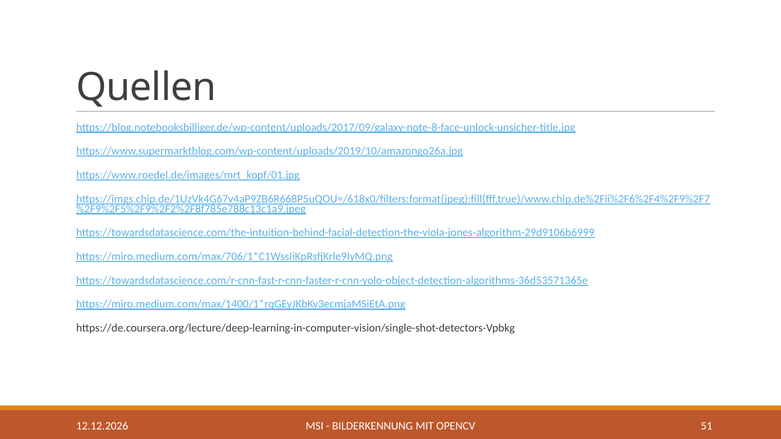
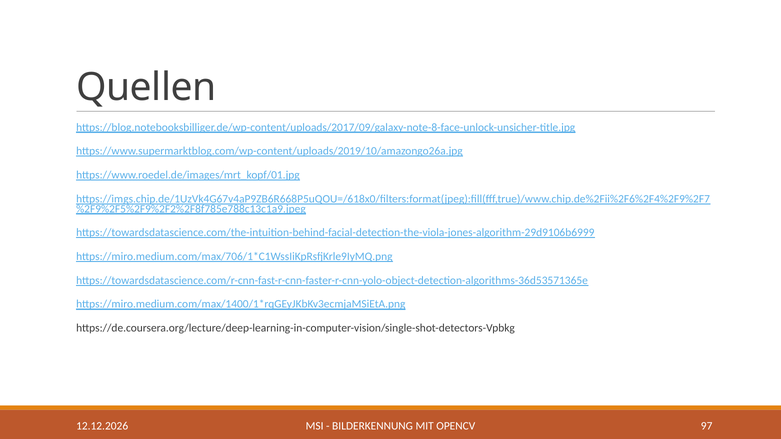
51: 51 -> 97 (707, 426)
